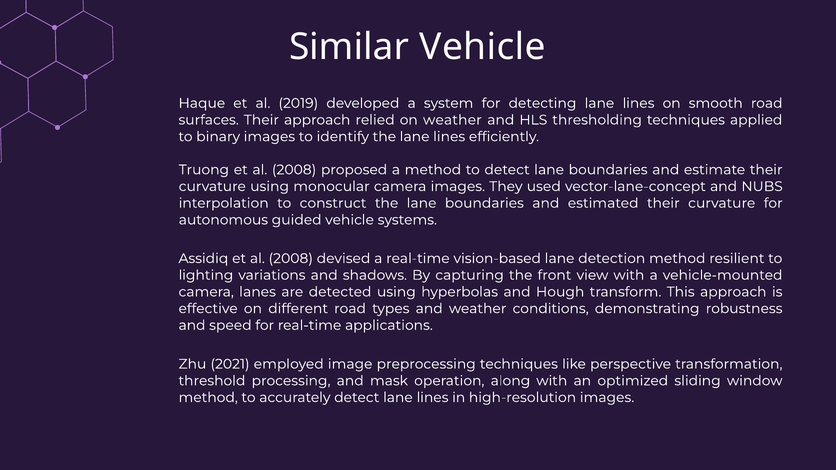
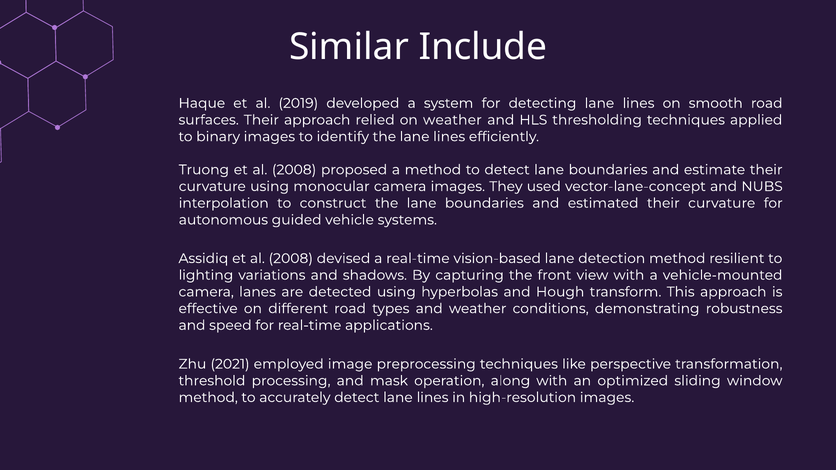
Similar Vehicle: Vehicle -> Include (483, 47)
